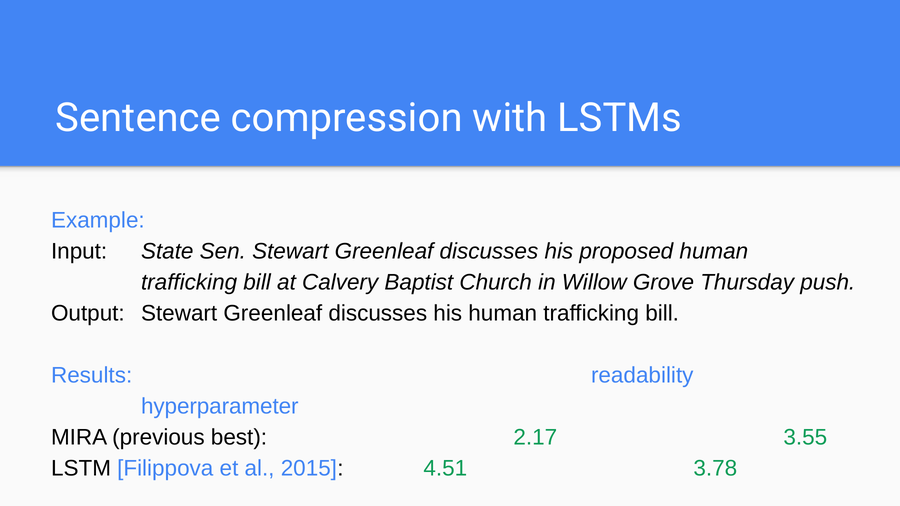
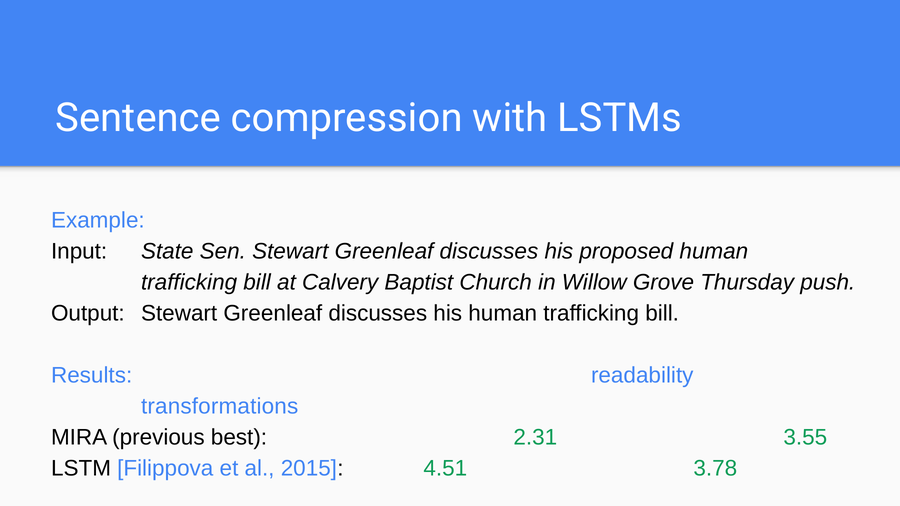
hyperparameter: hyperparameter -> transformations (220, 406)
2.17: 2.17 -> 2.31 (535, 438)
